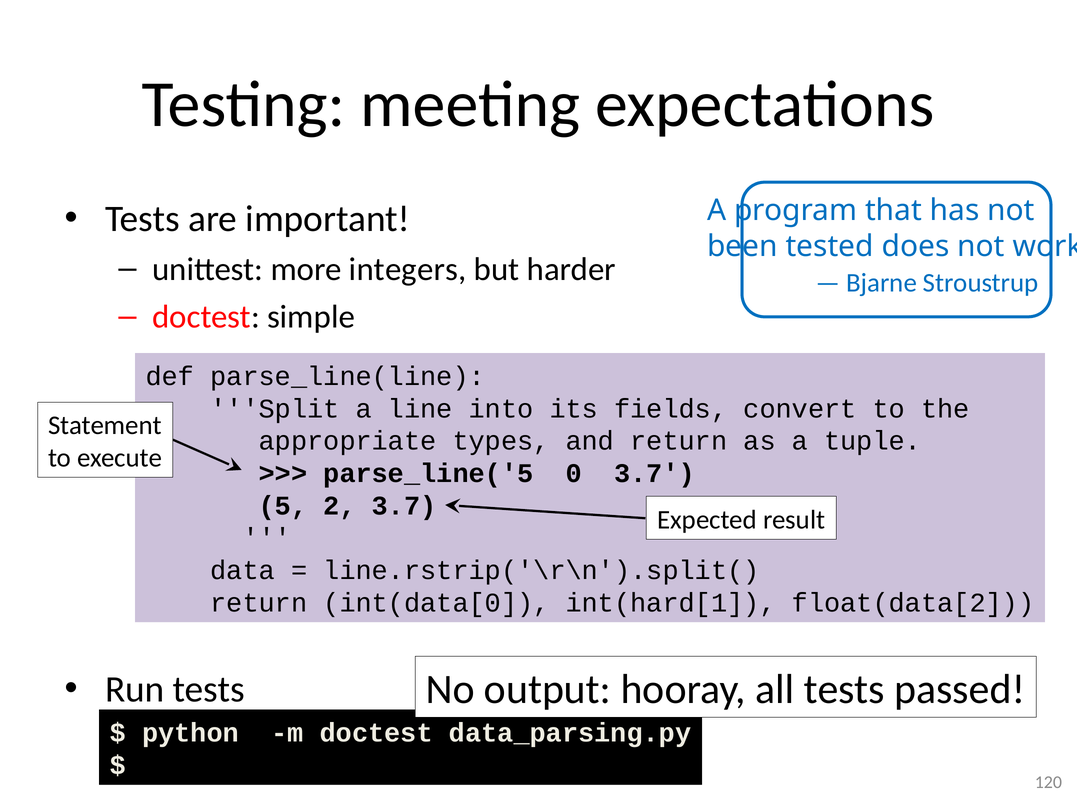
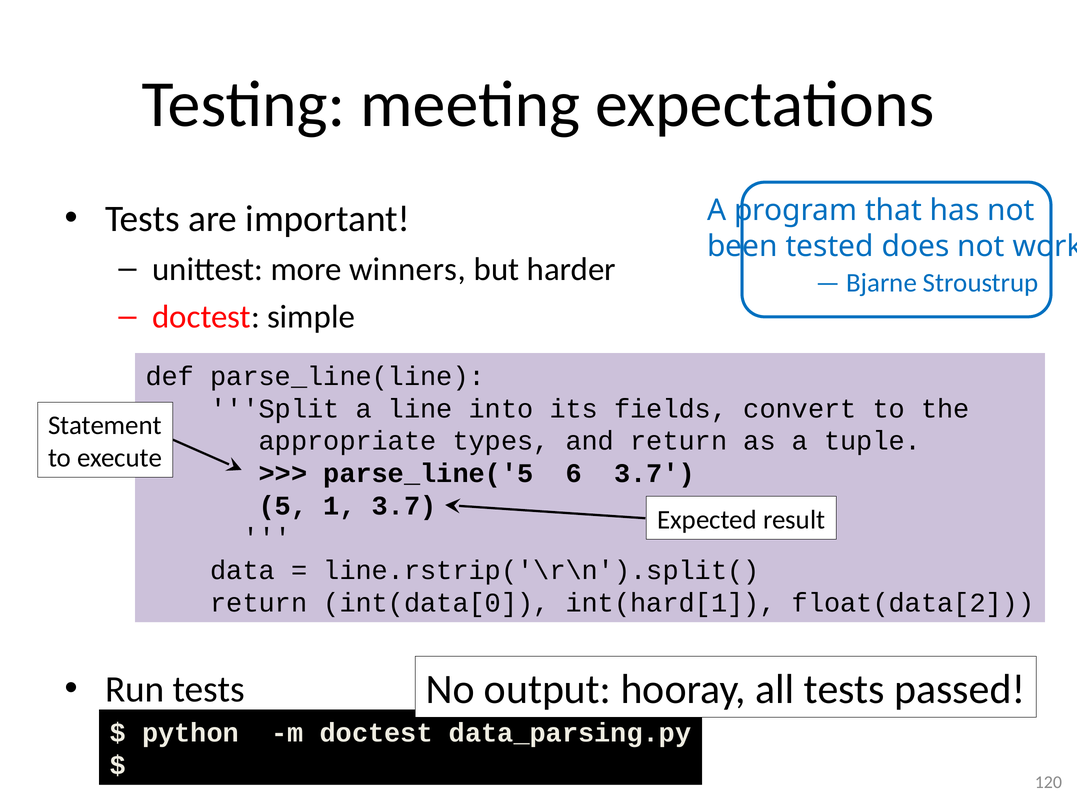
integers: integers -> winners (407, 269)
0: 0 -> 6 (574, 473)
2: 2 -> 1 (340, 506)
